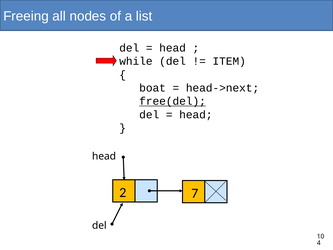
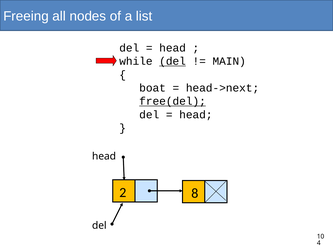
del underline: none -> present (173, 61)
ITEM: ITEM -> MAIN (229, 61)
7: 7 -> 8 (195, 193)
